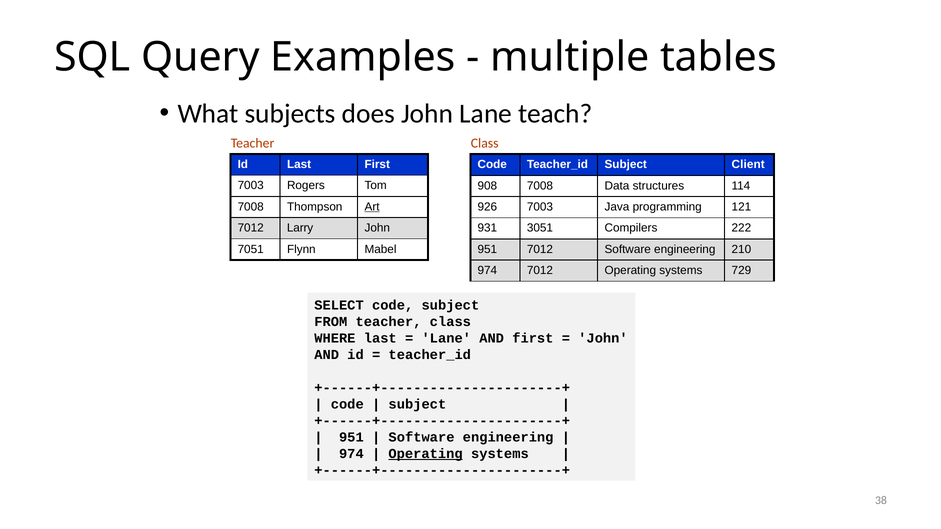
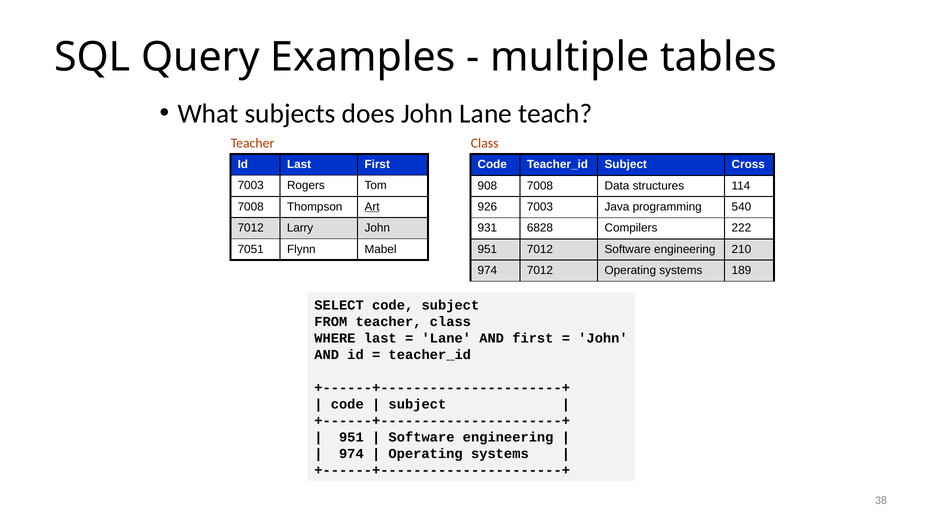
Client: Client -> Cross (748, 165)
121: 121 -> 540 (741, 207)
3051: 3051 -> 6828 (540, 228)
729: 729 -> 189 (741, 271)
Operating underline: present -> none (426, 454)
